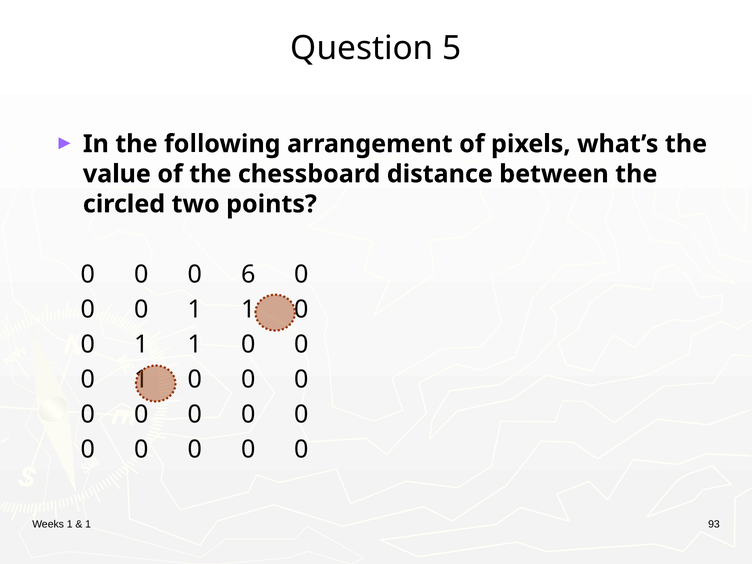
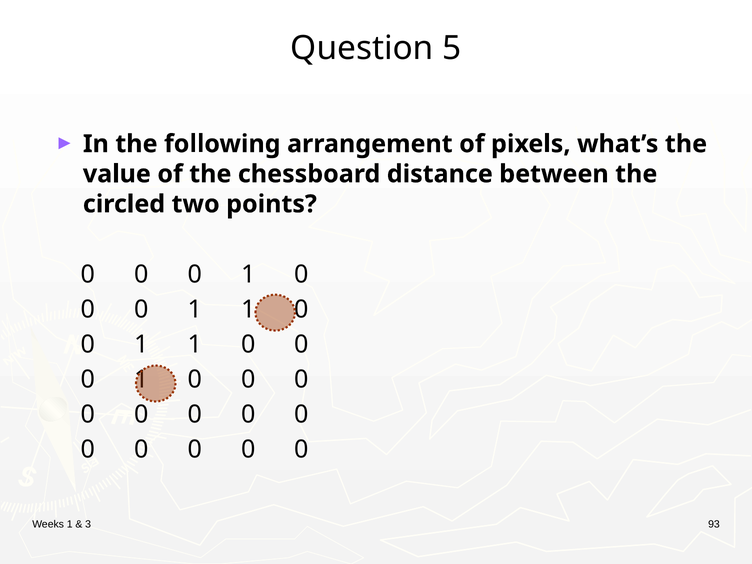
6: 6 -> 1 (248, 274)
1: 1 -> 3 (88, 524)
